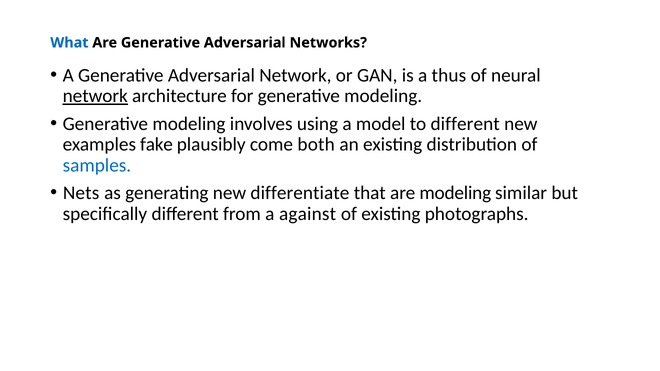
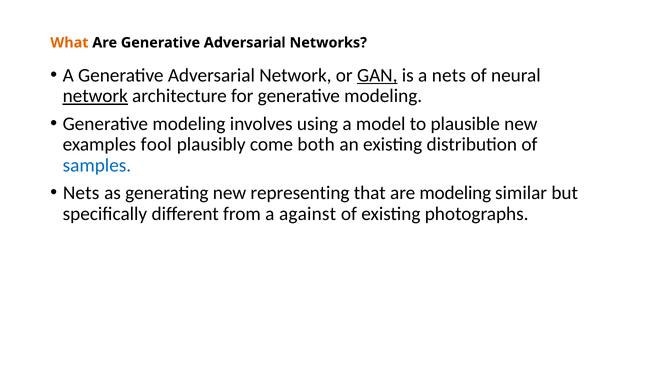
What colour: blue -> orange (69, 43)
GAN underline: none -> present (377, 75)
a thus: thus -> nets (449, 75)
to different: different -> plausible (465, 124)
fake: fake -> fool (156, 145)
differentiate: differentiate -> representing (300, 193)
